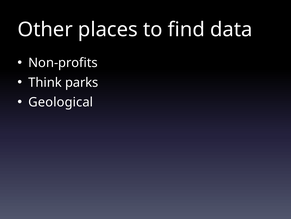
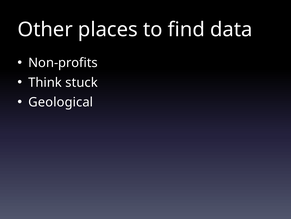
parks: parks -> stuck (82, 82)
